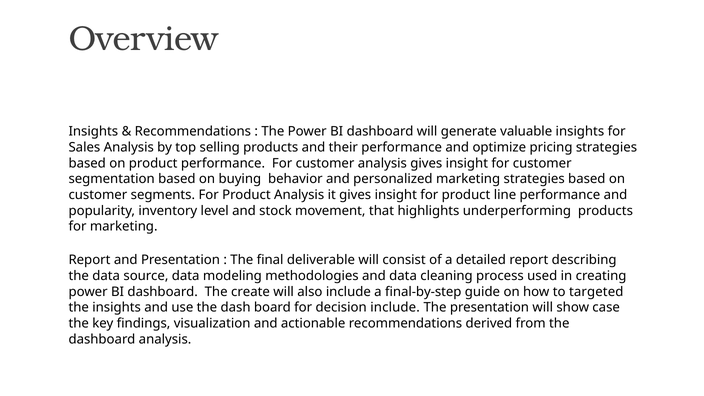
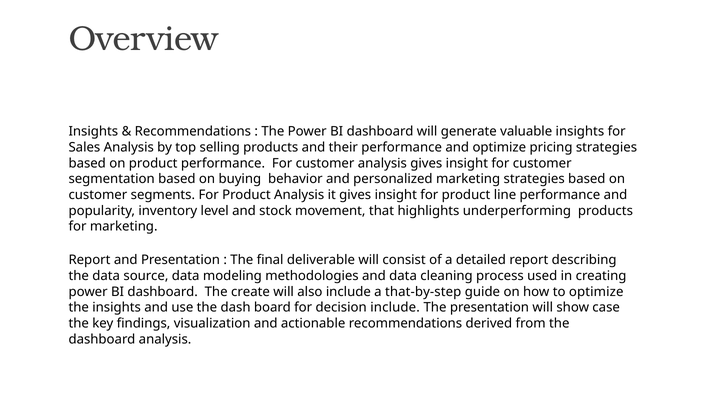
final-by-step: final-by-step -> that-by-step (423, 292)
to targeted: targeted -> optimize (596, 292)
